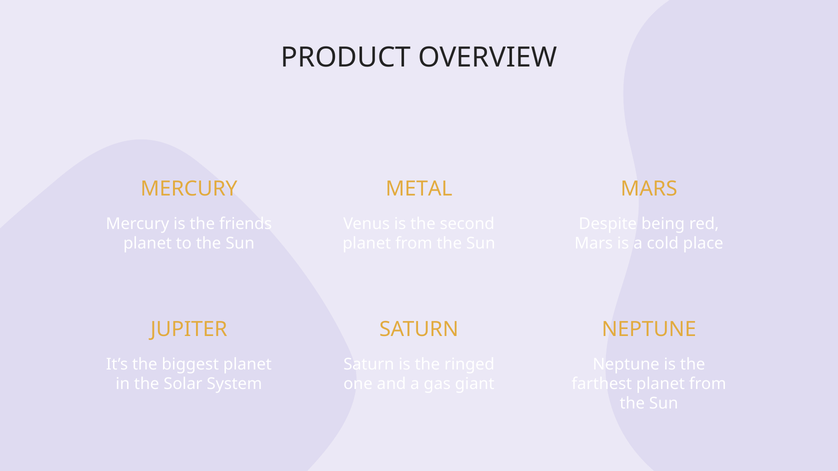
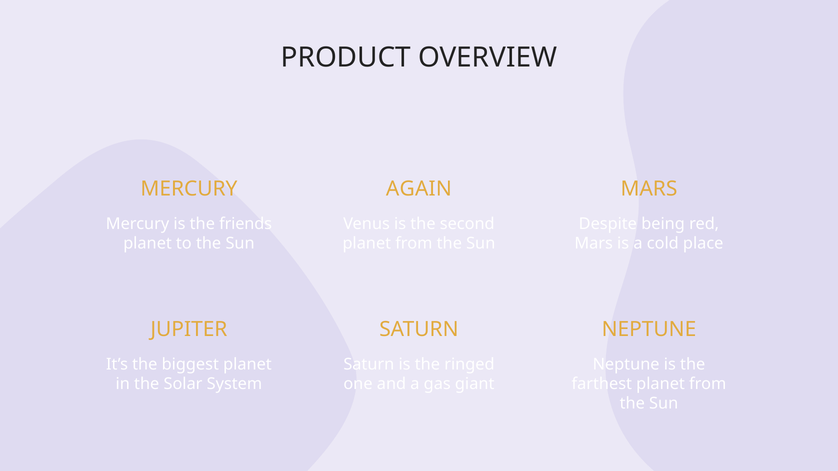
METAL: METAL -> AGAIN (419, 189)
